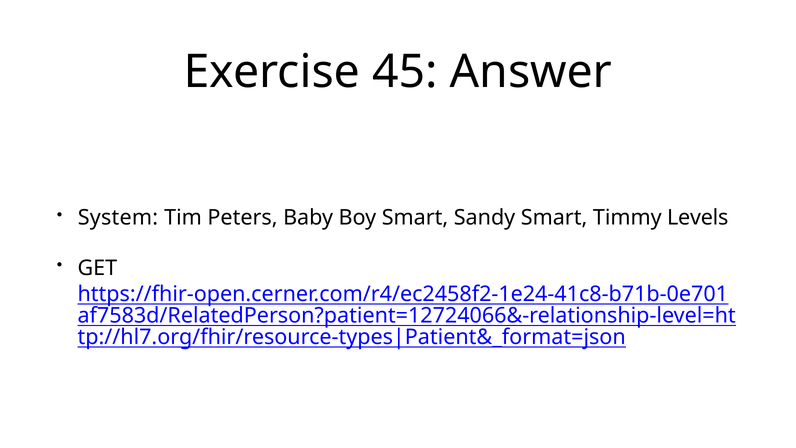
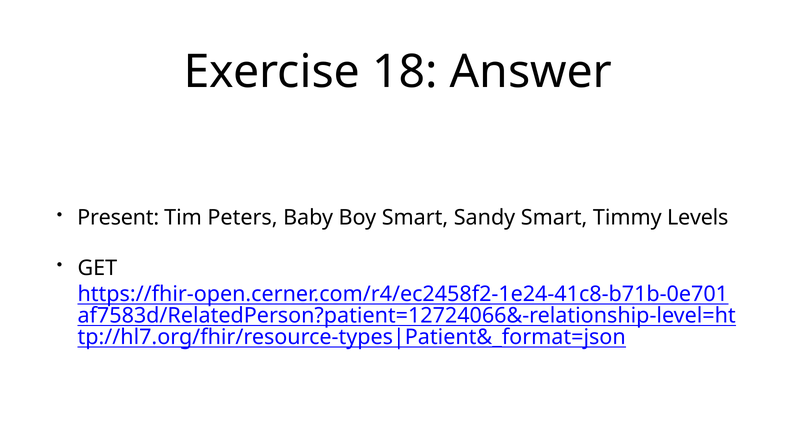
45: 45 -> 18 (405, 72)
System: System -> Present (118, 218)
